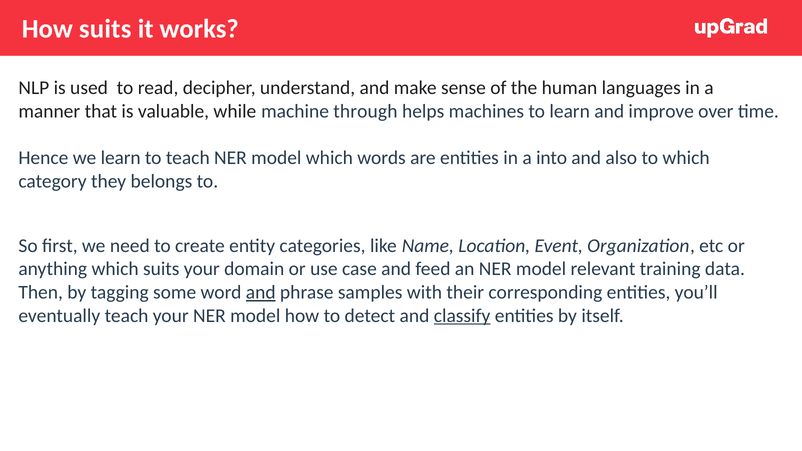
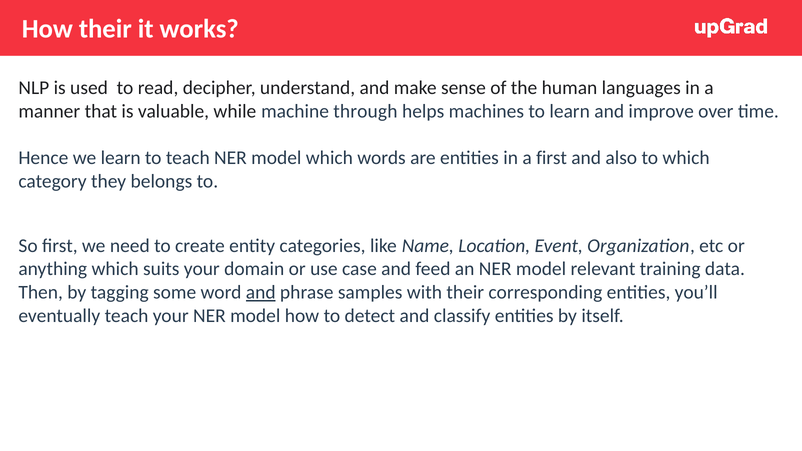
How suits: suits -> their (105, 29)
a into: into -> first (552, 158)
classify underline: present -> none (462, 316)
